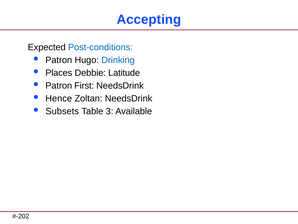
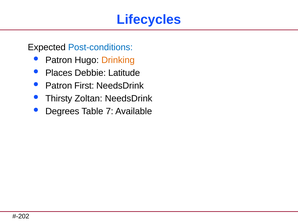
Accepting: Accepting -> Lifecycles (149, 20)
Drinking colour: blue -> orange (118, 60)
Hence: Hence -> Thirsty (59, 98)
Subsets: Subsets -> Degrees (62, 111)
3: 3 -> 7 (110, 111)
